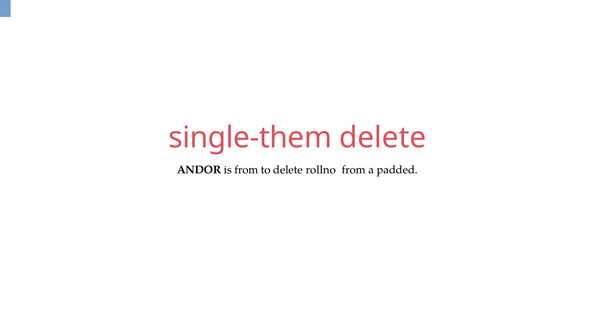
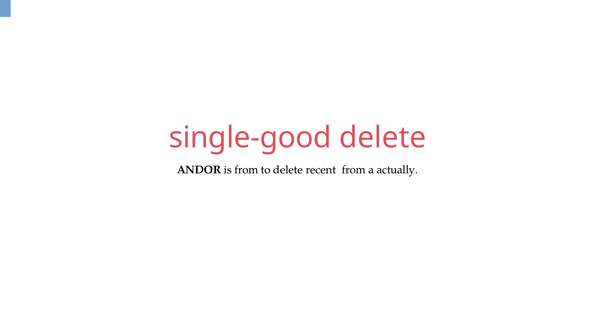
single-them: single-them -> single-good (250, 137)
rollno: rollno -> recent (321, 170)
padded: padded -> actually (397, 170)
